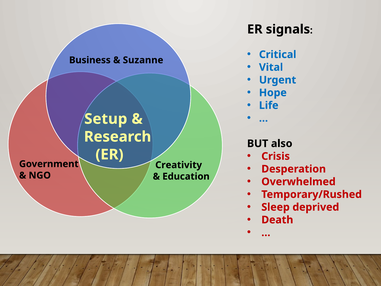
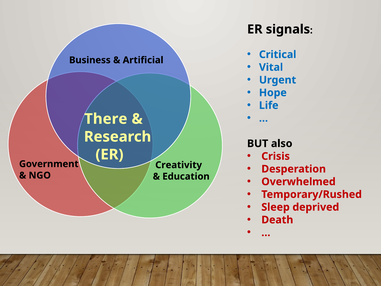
Suzanne: Suzanne -> Artificial (143, 60)
Setup: Setup -> There (106, 119)
